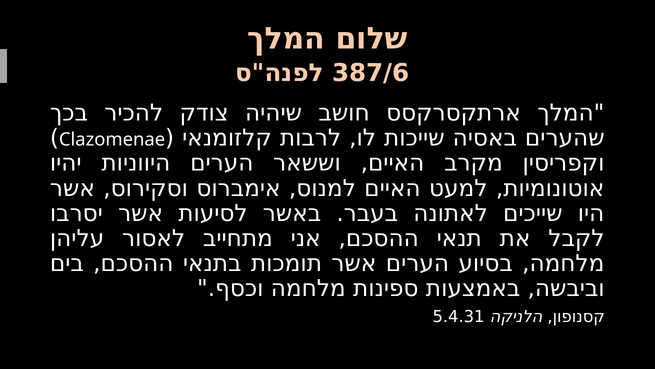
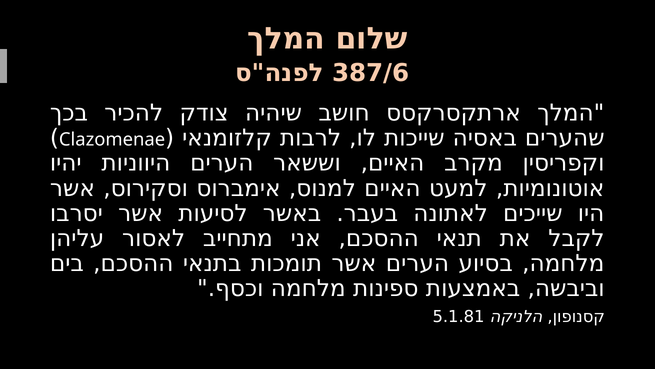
5.4.31: 5.4.31 -> 5.1.81 (459, 316)
